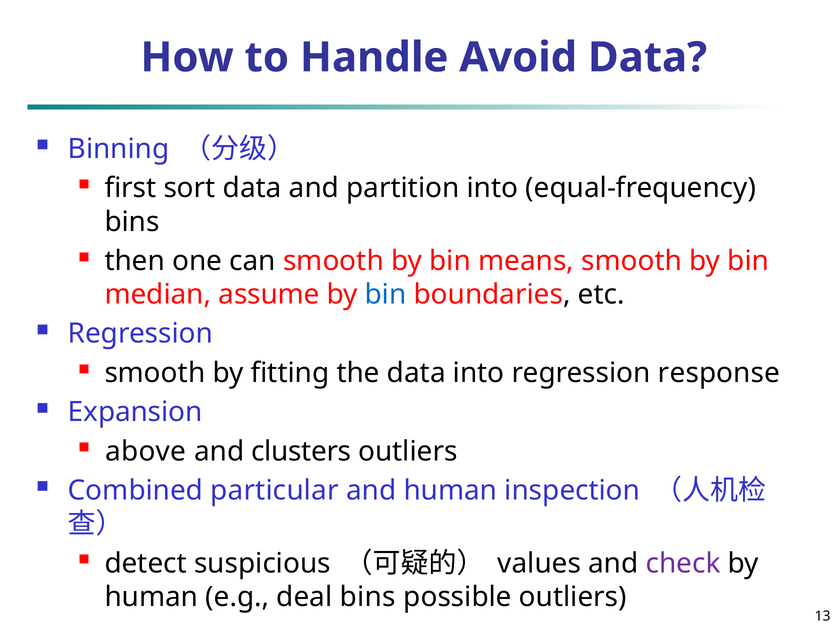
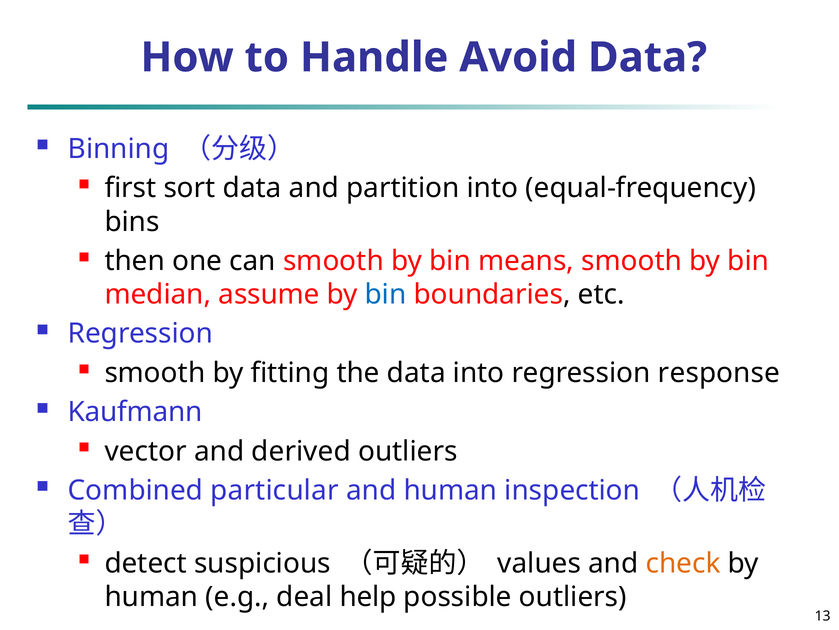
Expansion: Expansion -> Kaufmann (135, 412)
above: above -> vector (146, 451)
clusters: clusters -> derived (301, 451)
check colour: purple -> orange (683, 563)
deal bins: bins -> help (368, 596)
